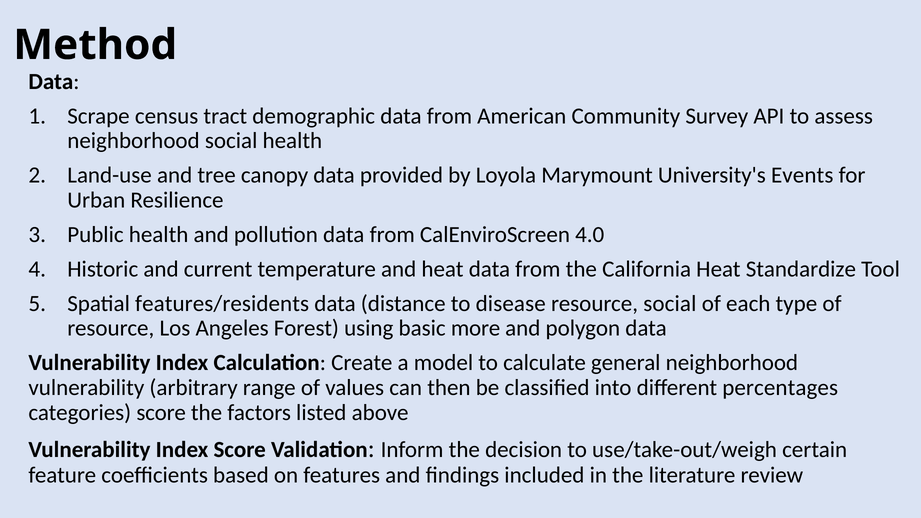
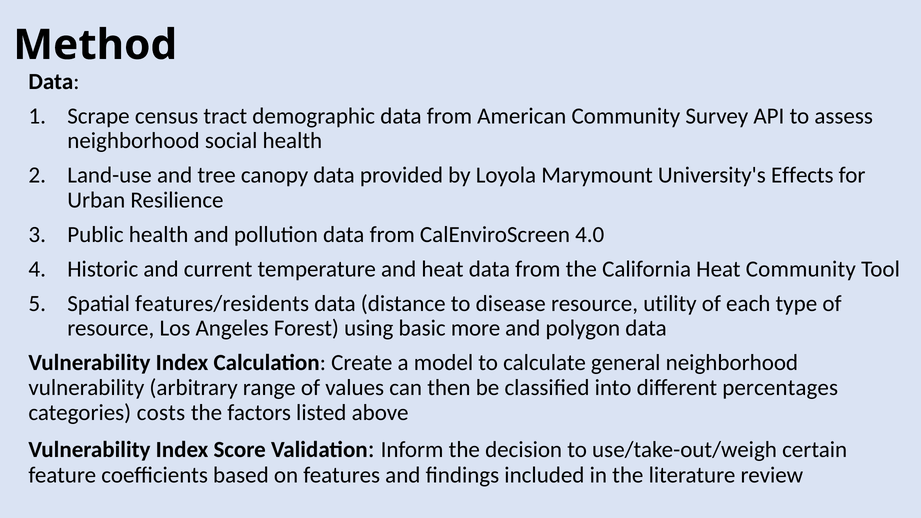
Events: Events -> Effects (802, 175)
Heat Standardize: Standardize -> Community (801, 269)
resource social: social -> utility (670, 304)
categories score: score -> costs (161, 413)
